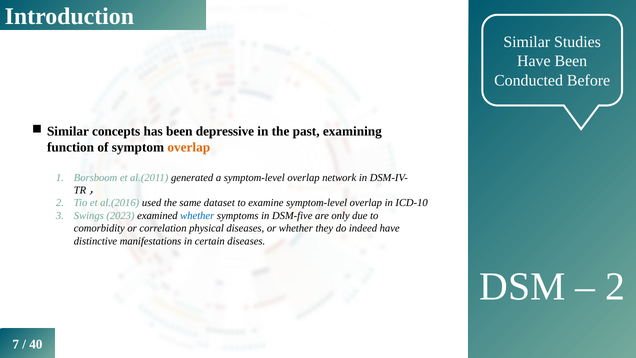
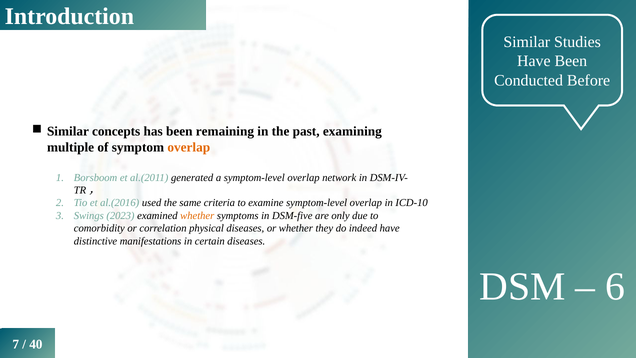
depressive: depressive -> remaining (225, 131)
function: function -> multiple (71, 147)
dataset: dataset -> criteria (219, 203)
whether colour: blue -> orange (197, 216)
2: 2 -> 6 (615, 287)
